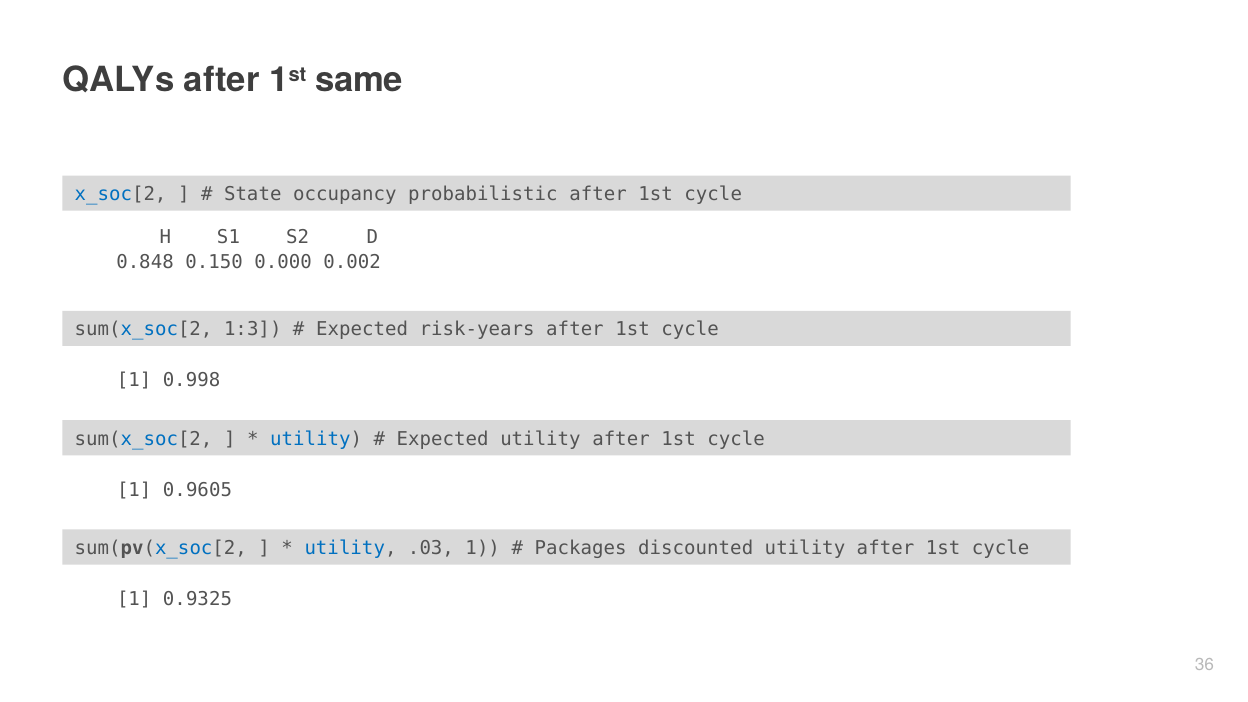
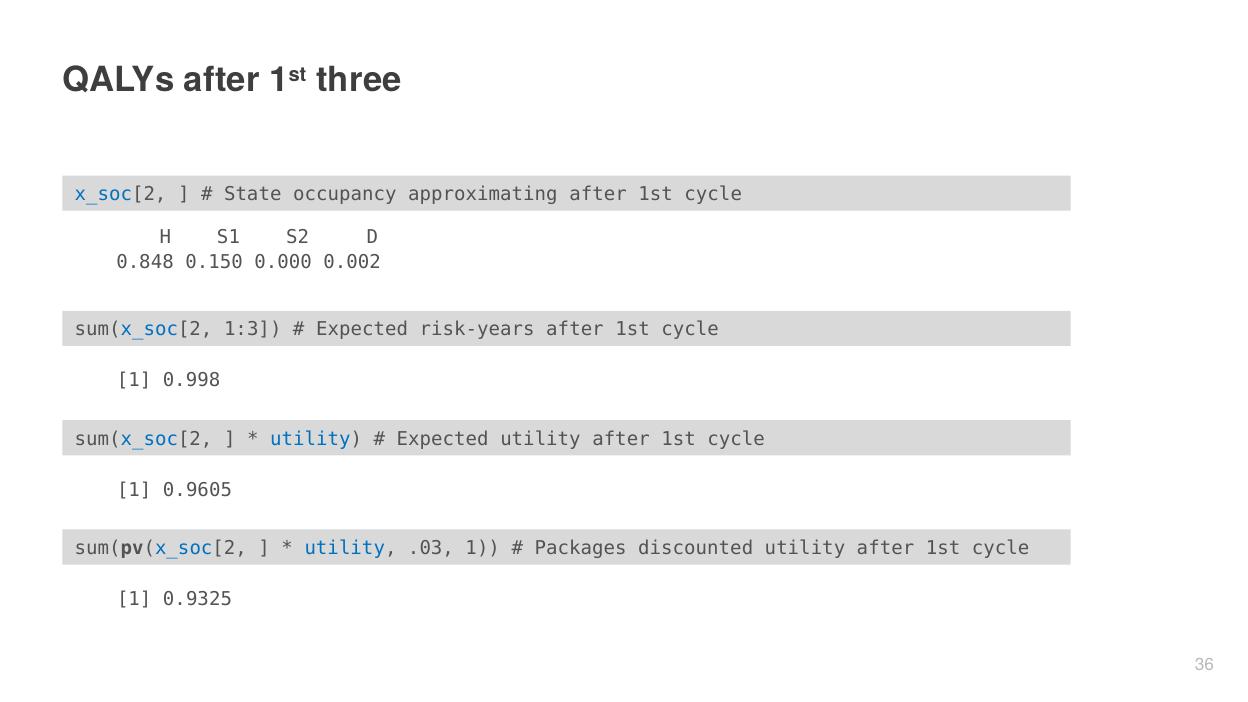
same: same -> three (359, 80)
probabilistic: probabilistic -> approximating (483, 195)
